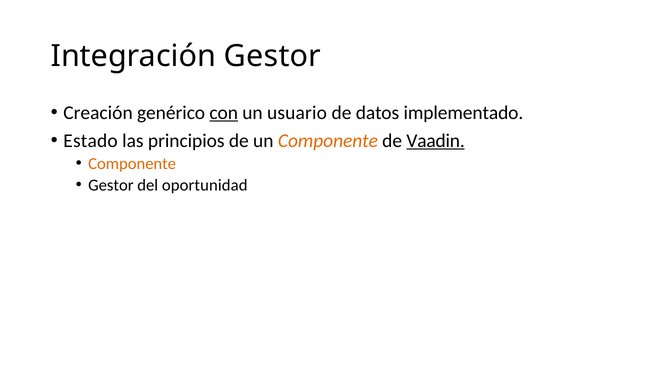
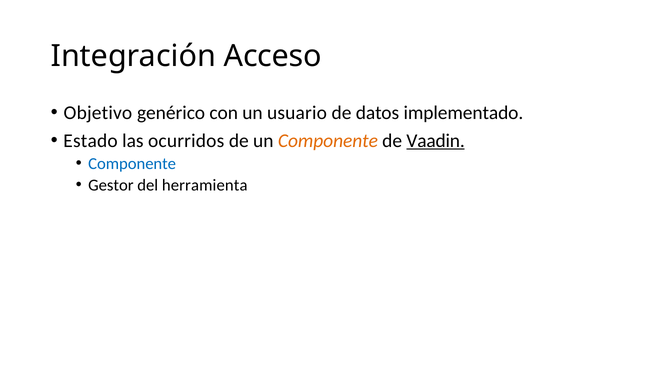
Integración Gestor: Gestor -> Acceso (273, 56)
Creación: Creación -> Objetivo (98, 113)
con underline: present -> none (224, 113)
principios: principios -> ocurridos (186, 141)
Componente colour: orange -> blue (132, 163)
oportunidad: oportunidad -> herramienta (205, 185)
